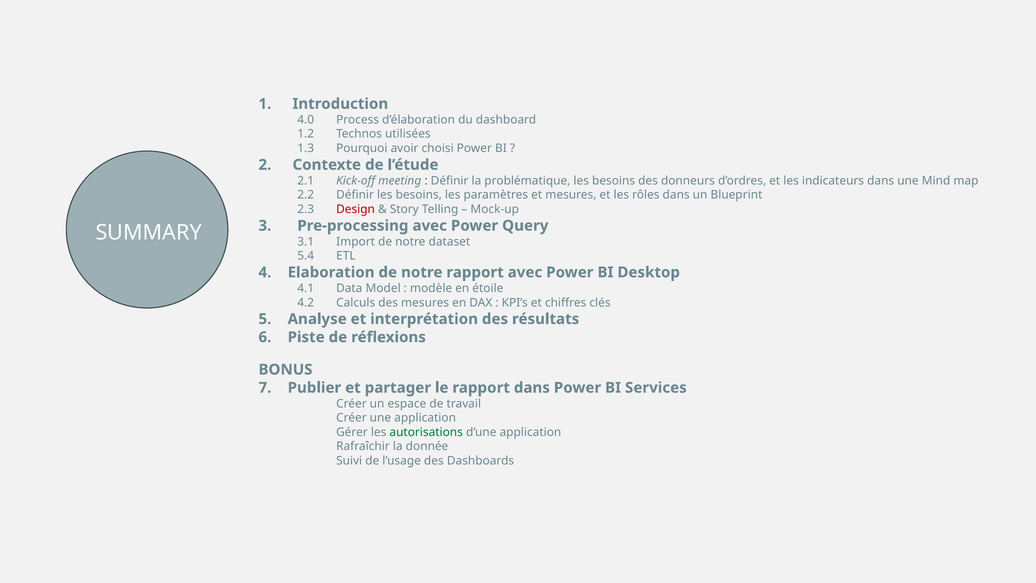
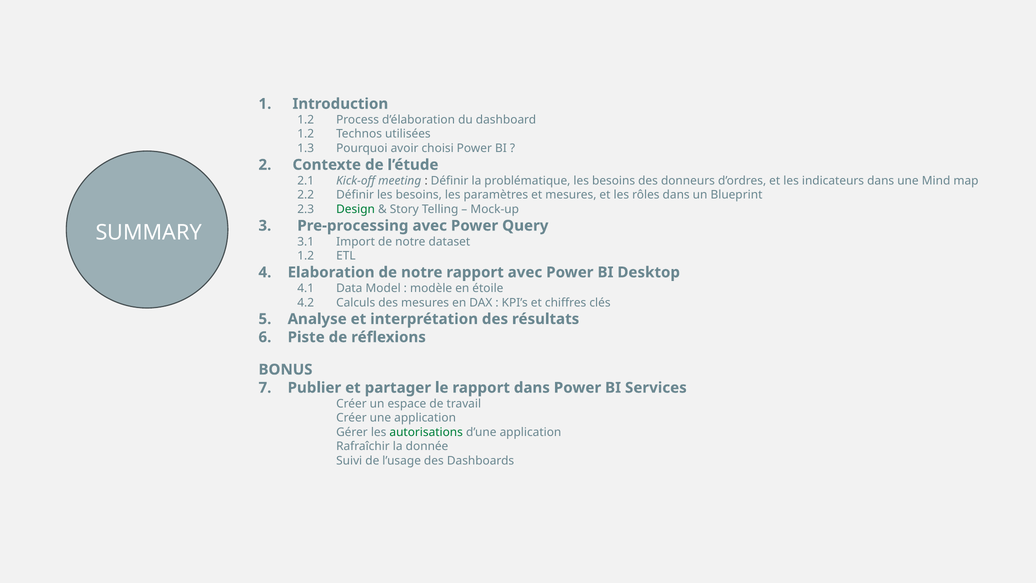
4.0: 4.0 -> 1.2 (306, 120)
Design colour: red -> green (356, 209)
5.4: 5.4 -> 1.2 (306, 256)
